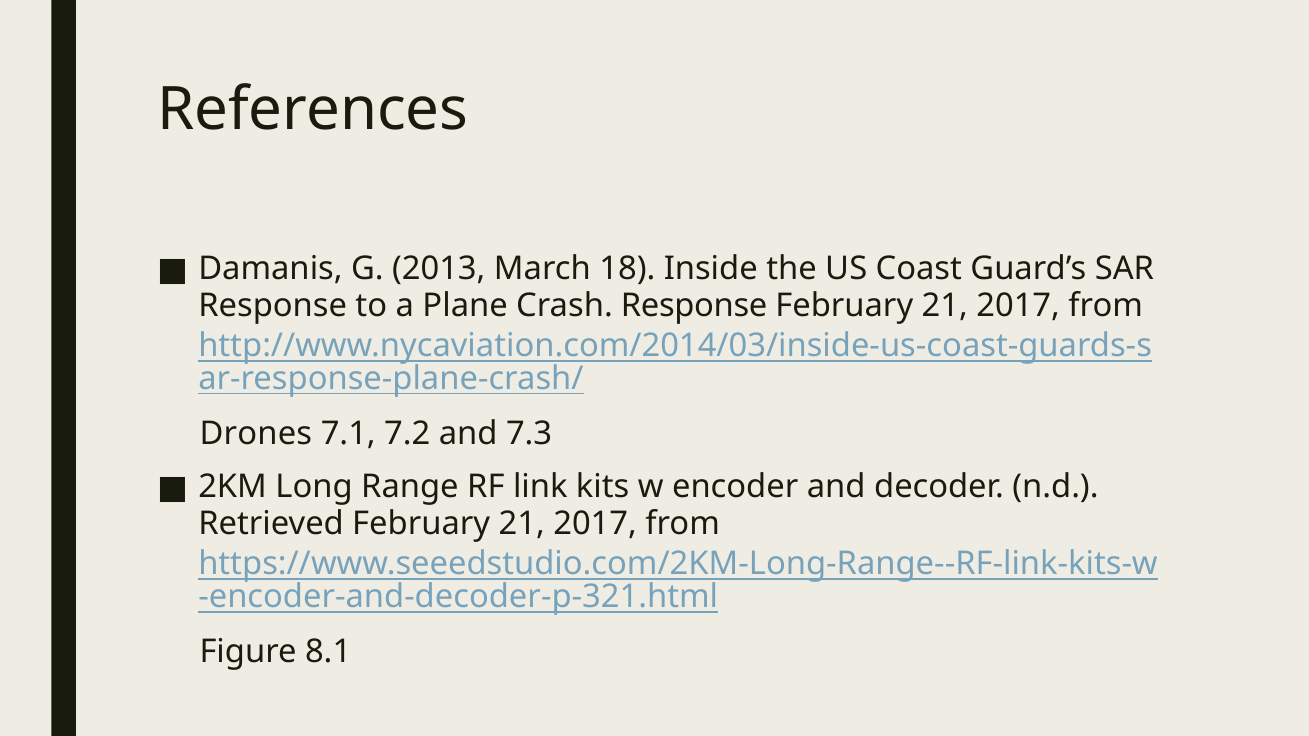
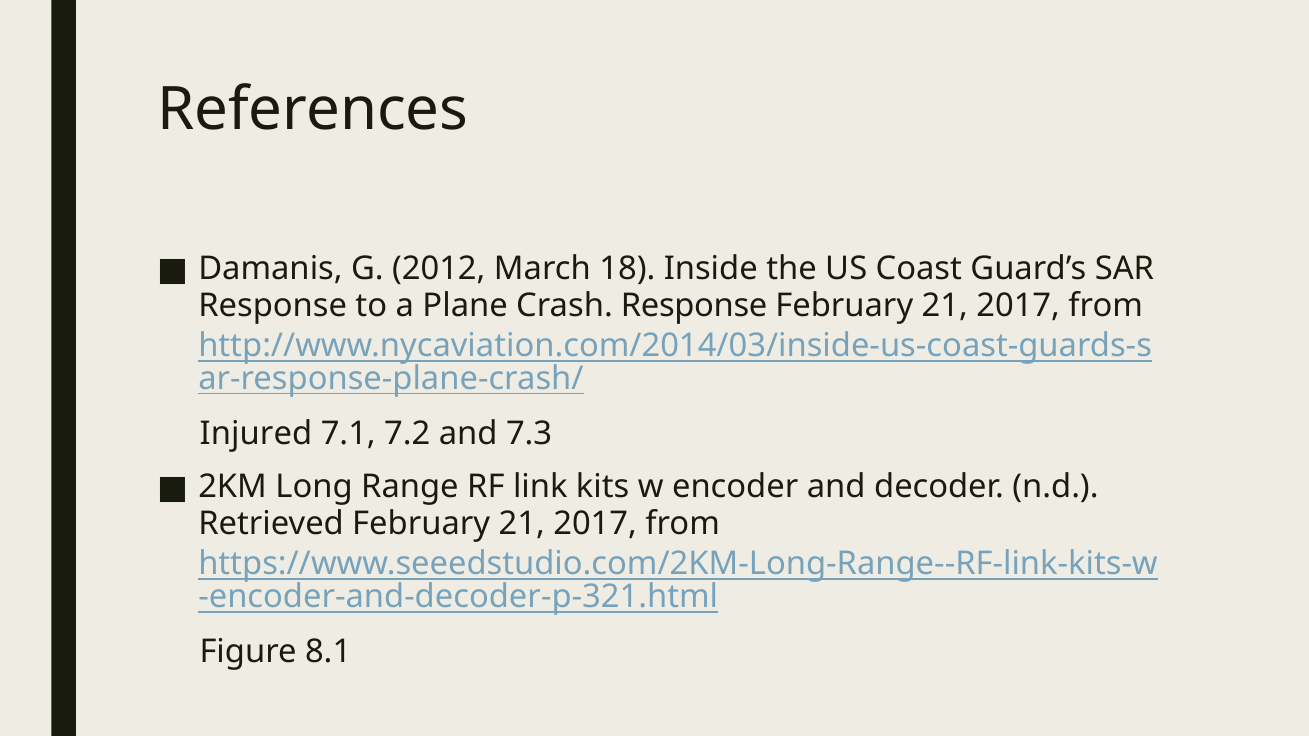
2013: 2013 -> 2012 (439, 269)
Drones: Drones -> Injured (256, 434)
